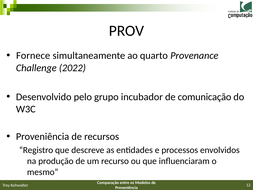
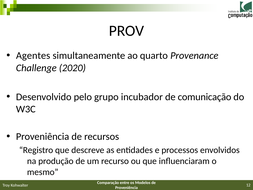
Fornece: Fornece -> Agentes (33, 56)
2022: 2022 -> 2020 (72, 68)
